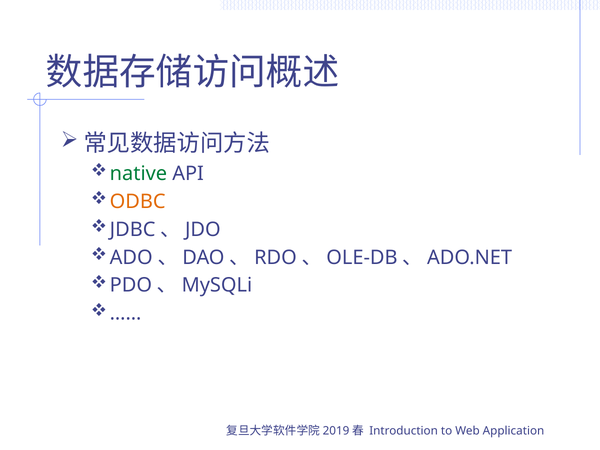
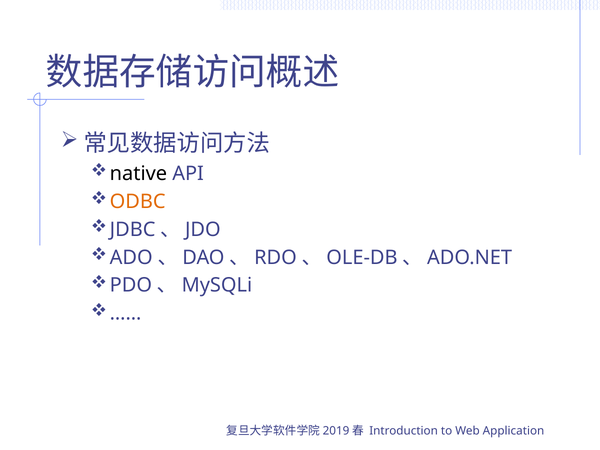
native colour: green -> black (138, 173)
